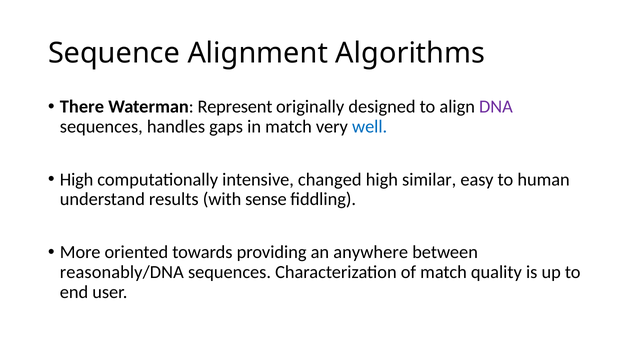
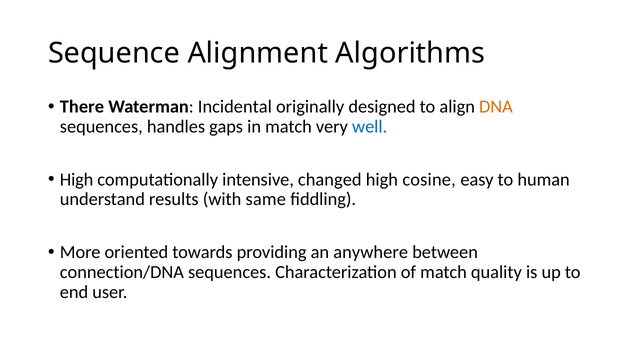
Represent: Represent -> Incidental (235, 107)
DNA colour: purple -> orange (496, 107)
similar: similar -> cosine (429, 179)
sense: sense -> same (266, 199)
reasonably/DNA: reasonably/DNA -> connection/DNA (122, 272)
